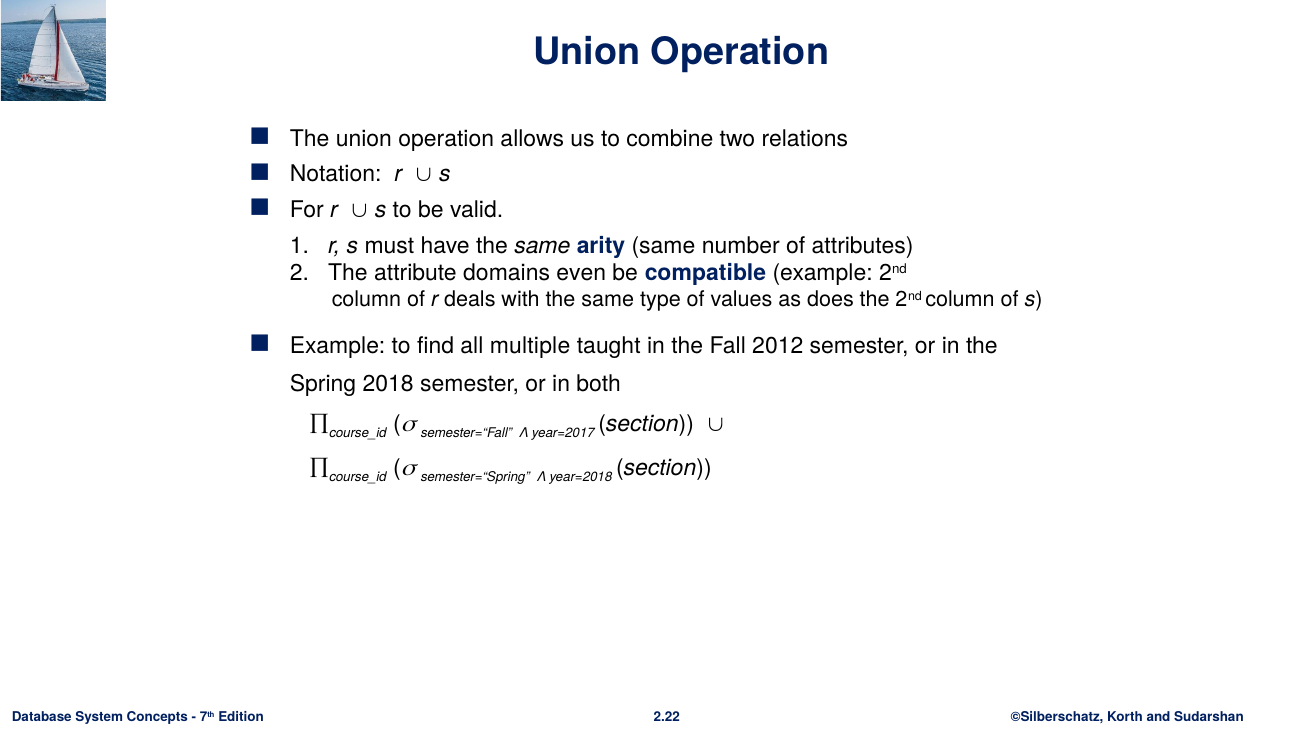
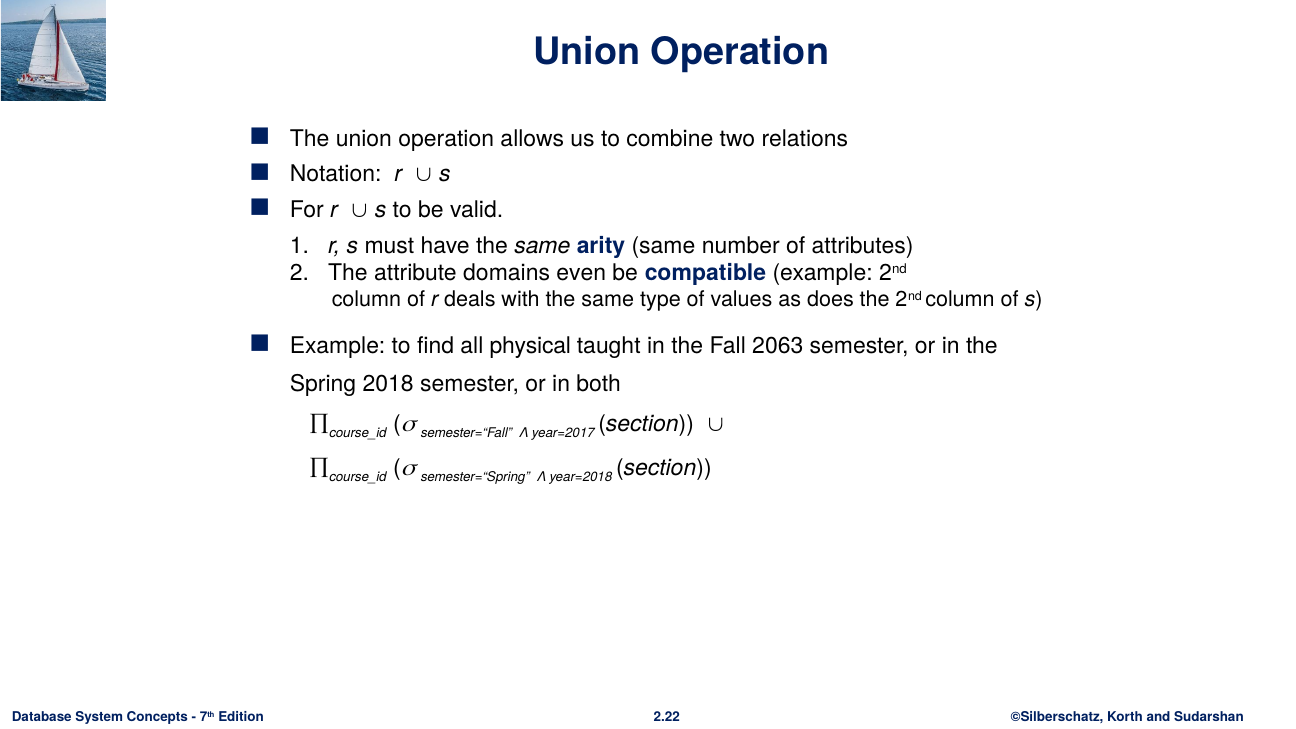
multiple: multiple -> physical (530, 346)
2012: 2012 -> 2063 (778, 346)
